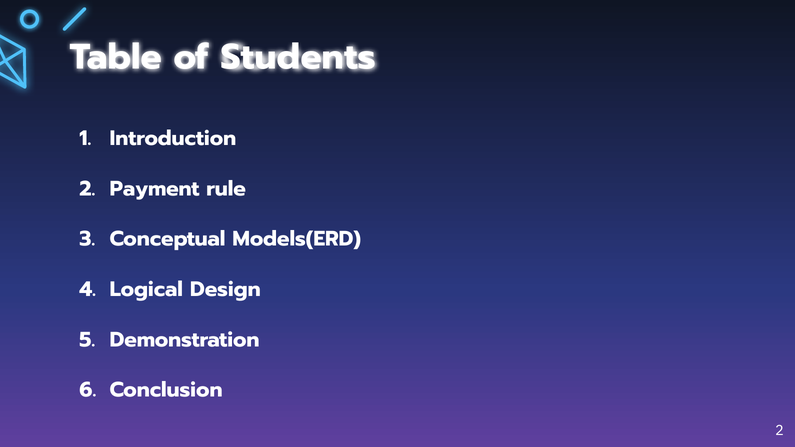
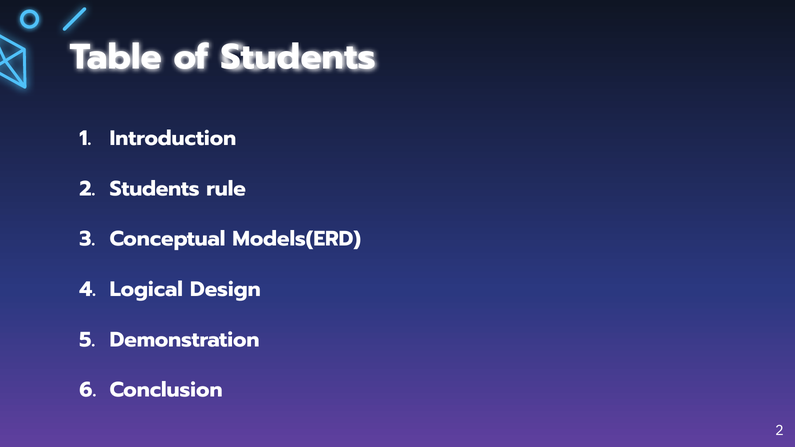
2 Payment: Payment -> Students (155, 189)
